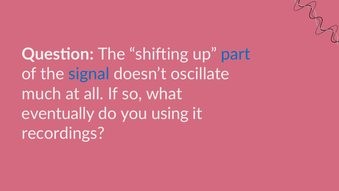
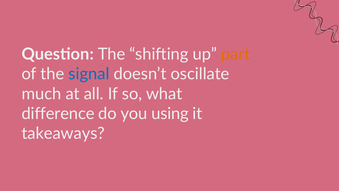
part colour: blue -> orange (236, 54)
eventually: eventually -> difference (58, 113)
recordings: recordings -> takeaways (63, 133)
